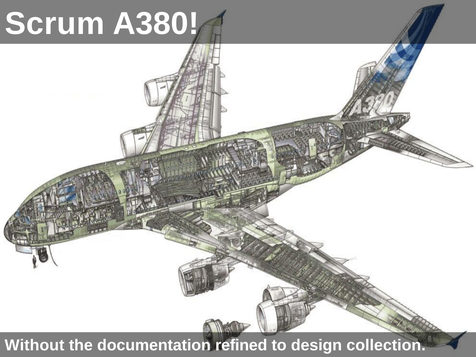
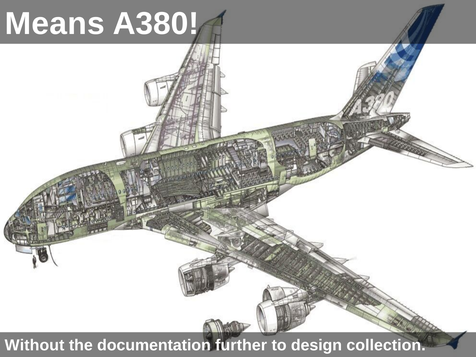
Scrum: Scrum -> Means (55, 24)
refined: refined -> further (241, 345)
